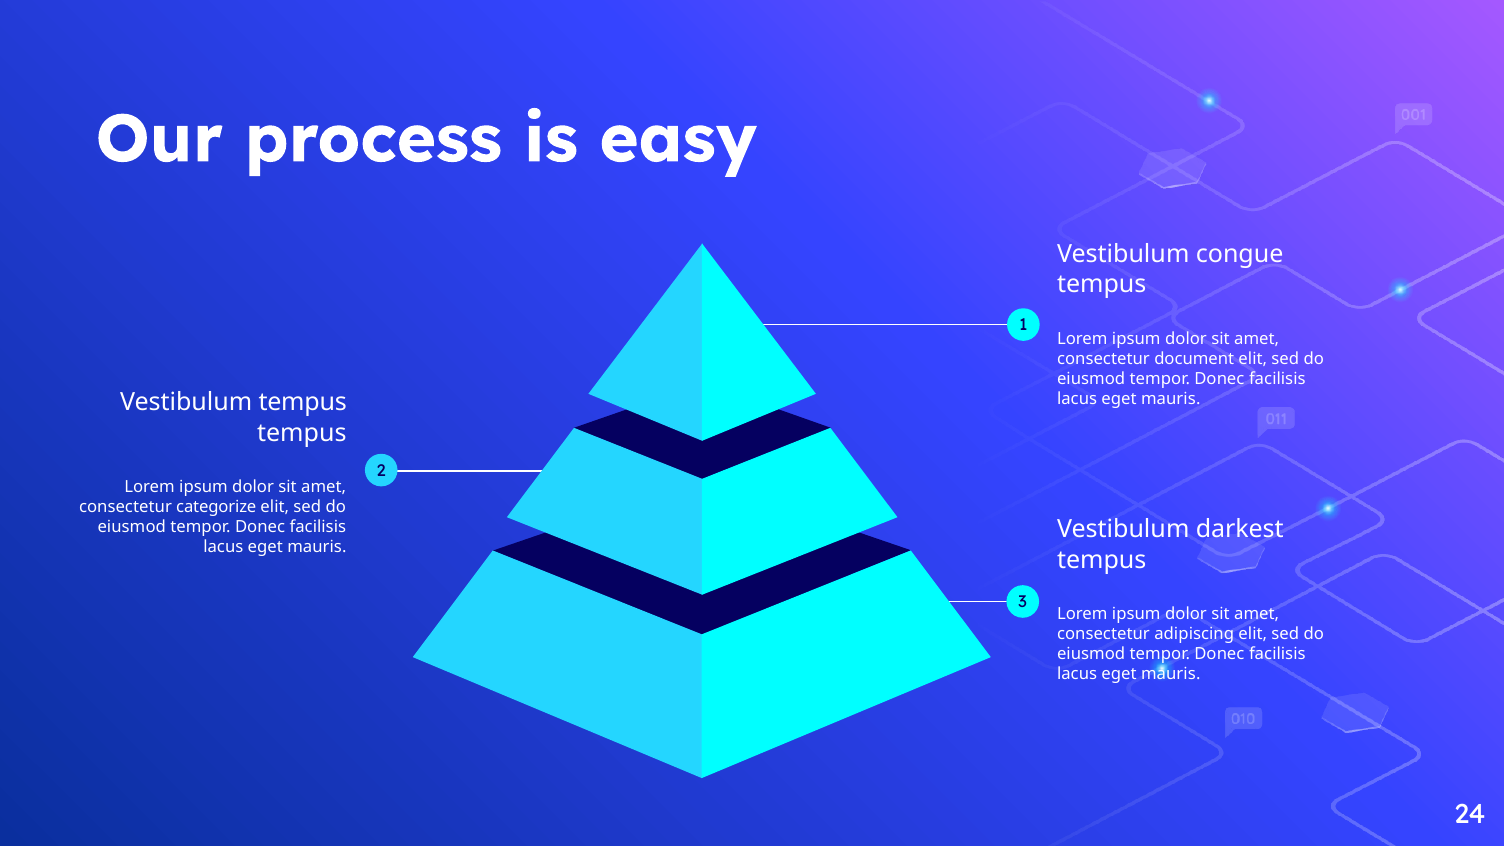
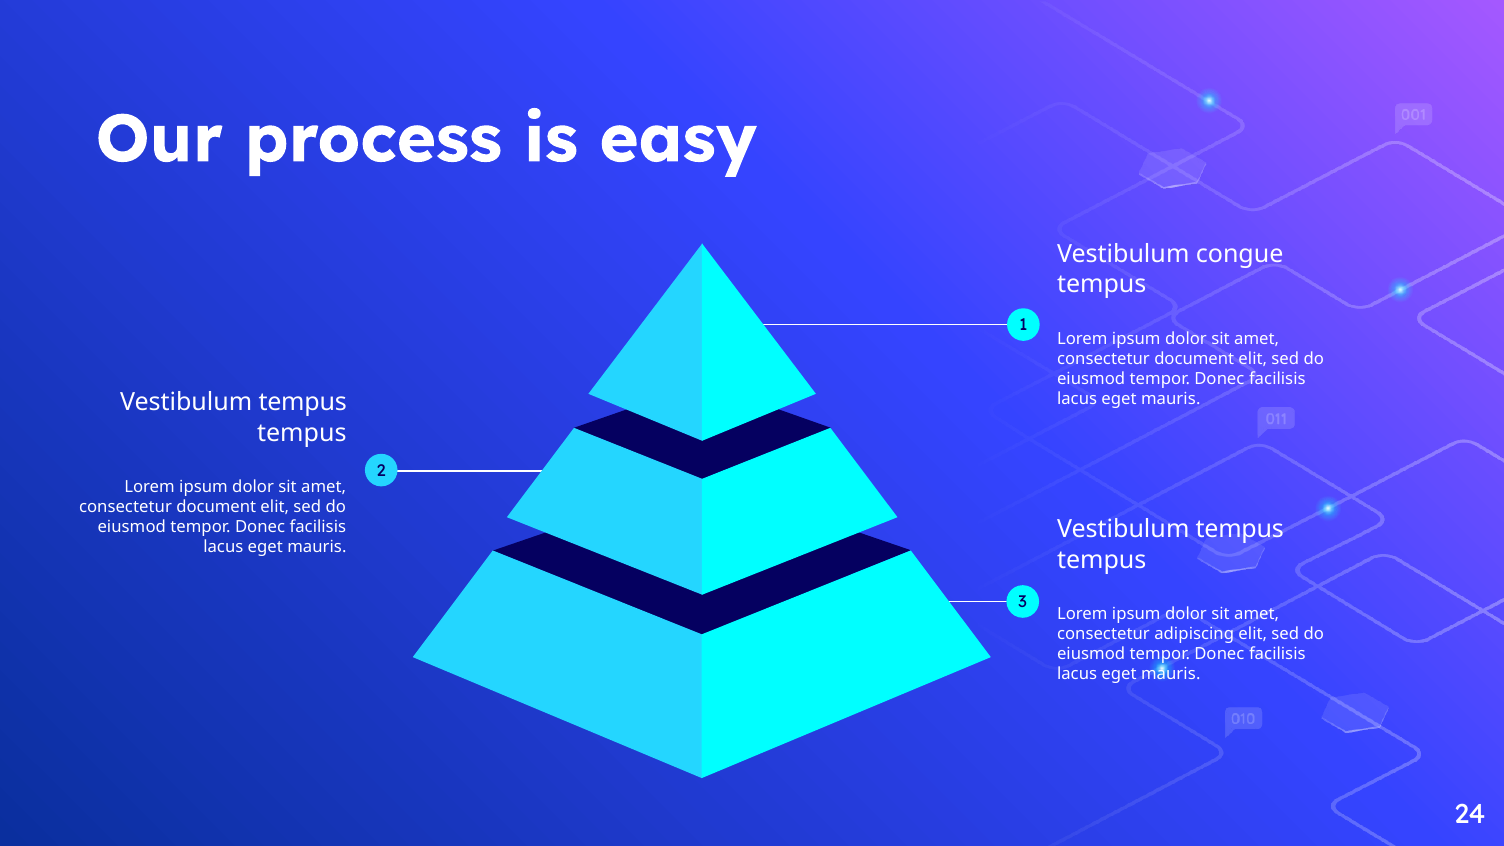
categorize: categorize -> document (216, 507)
darkest: darkest -> tempus (1240, 530)
